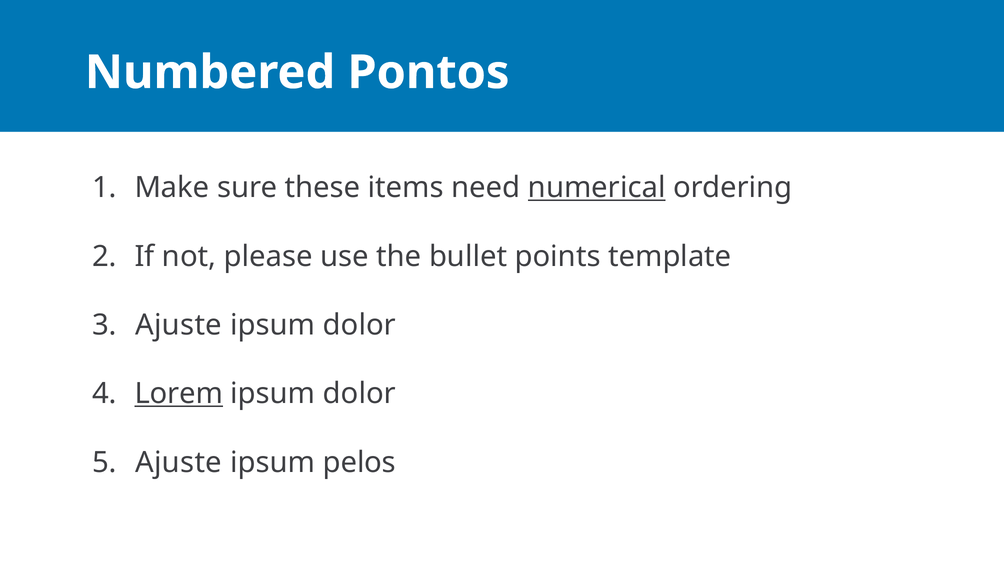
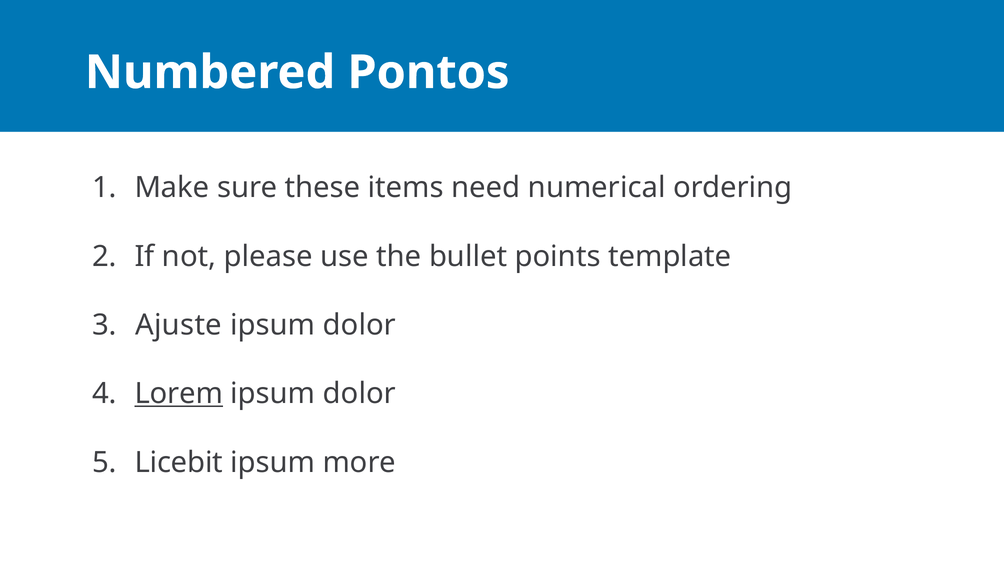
numerical underline: present -> none (597, 188)
5 Ajuste: Ajuste -> Licebit (179, 462)
pelos: pelos -> more (359, 462)
